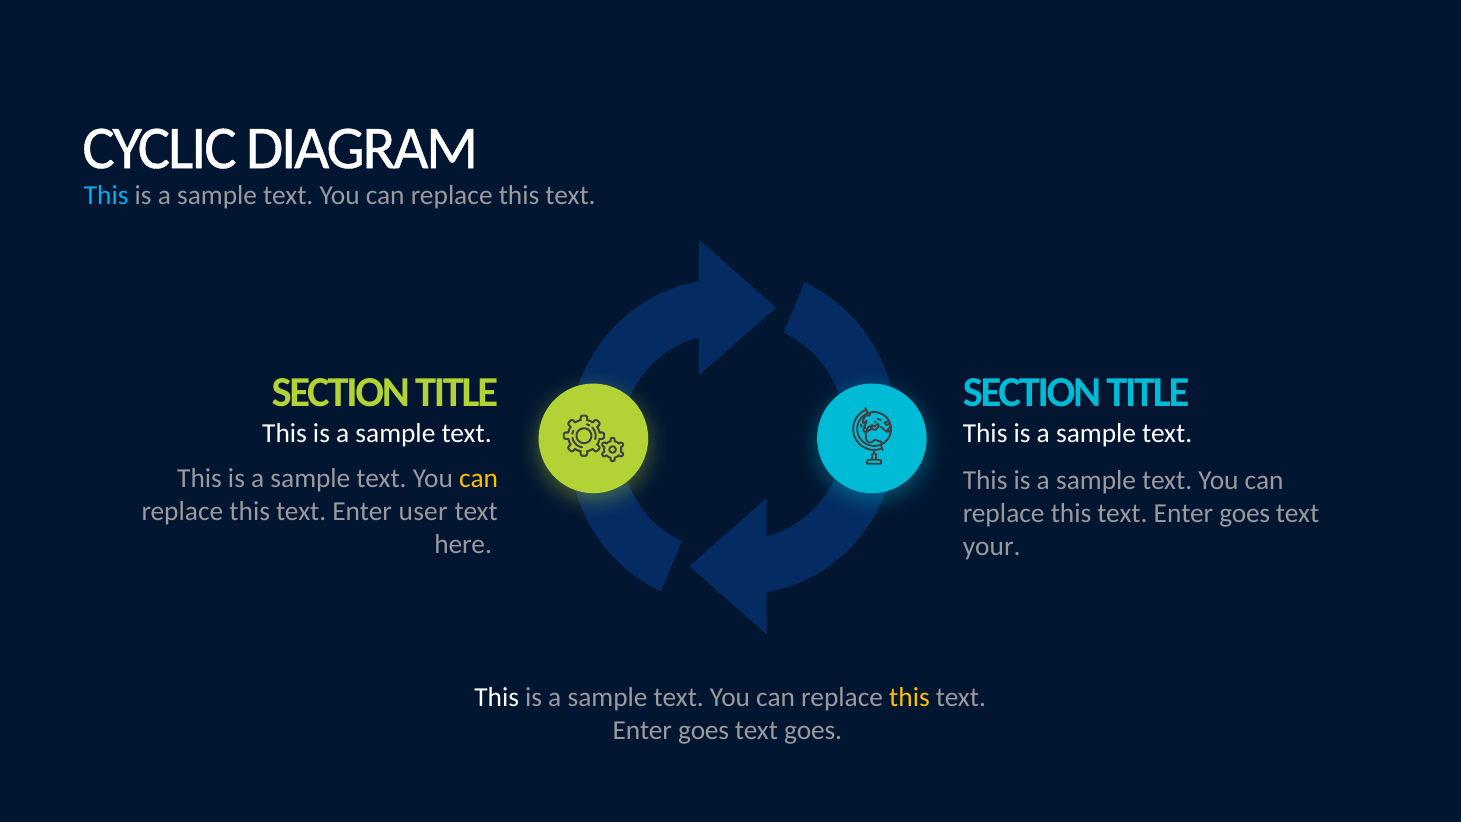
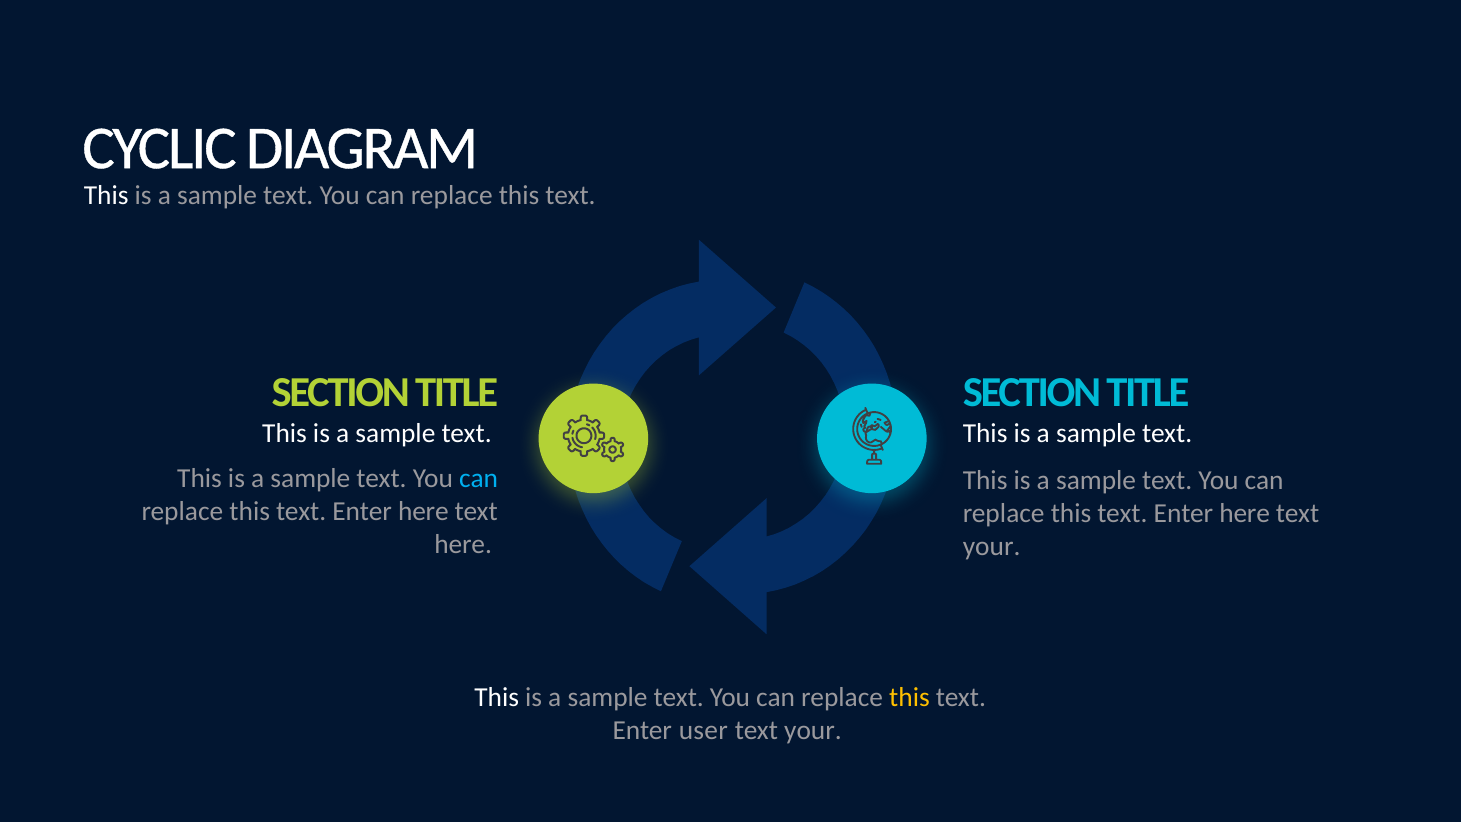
This colour: light blue -> white (106, 195)
can colour: yellow -> light blue (478, 478)
user: user -> here (423, 511)
goes: goes -> here (1245, 513)
goes: goes -> user (703, 731)
goes: goes -> your (813, 731)
